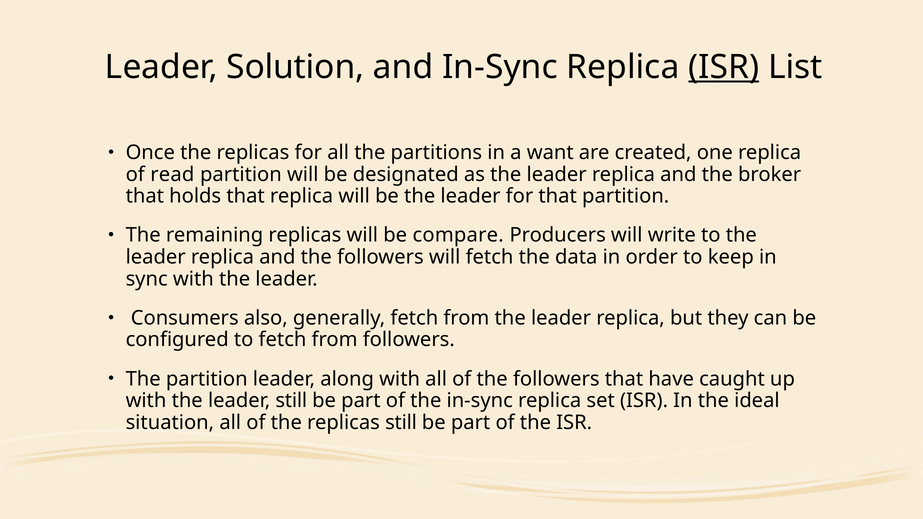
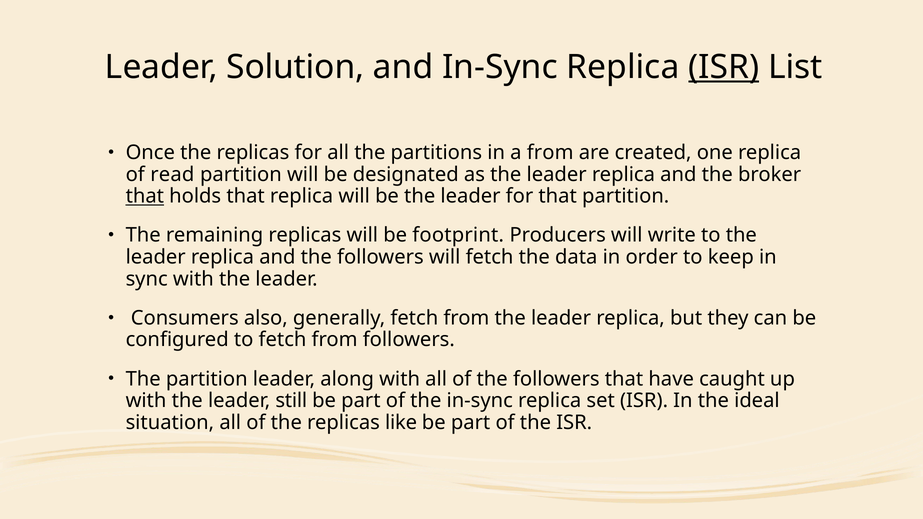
a want: want -> from (550, 153)
that underline: none -> present (145, 196)
compare: compare -> footprint (458, 235)
replicas still: still -> like (401, 423)
